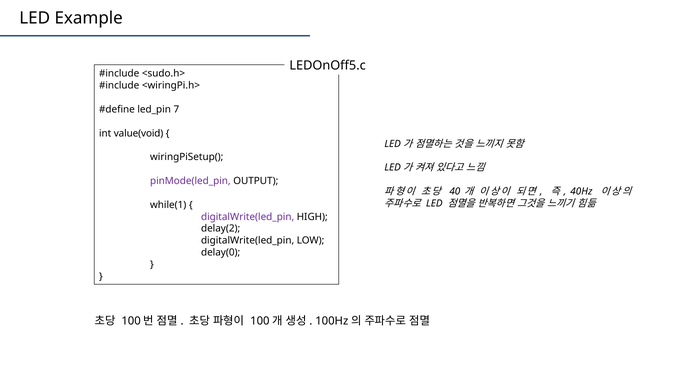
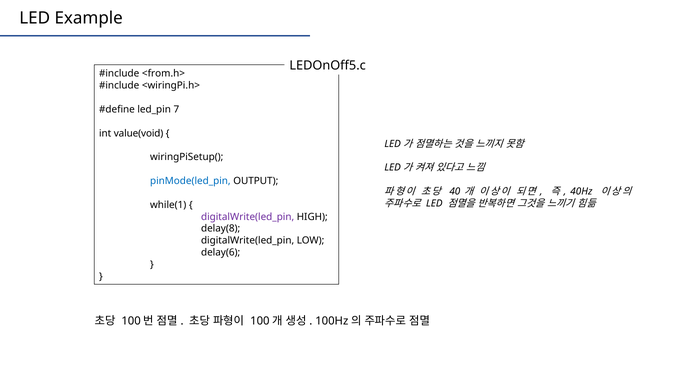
<sudo.h>: <sudo.h> -> <from.h> (163, 74)
pinMode(led_pin colour: purple -> blue (190, 181)
delay(2: delay(2 -> delay(8 (221, 228)
delay(0: delay(0 -> delay(6 (221, 252)
